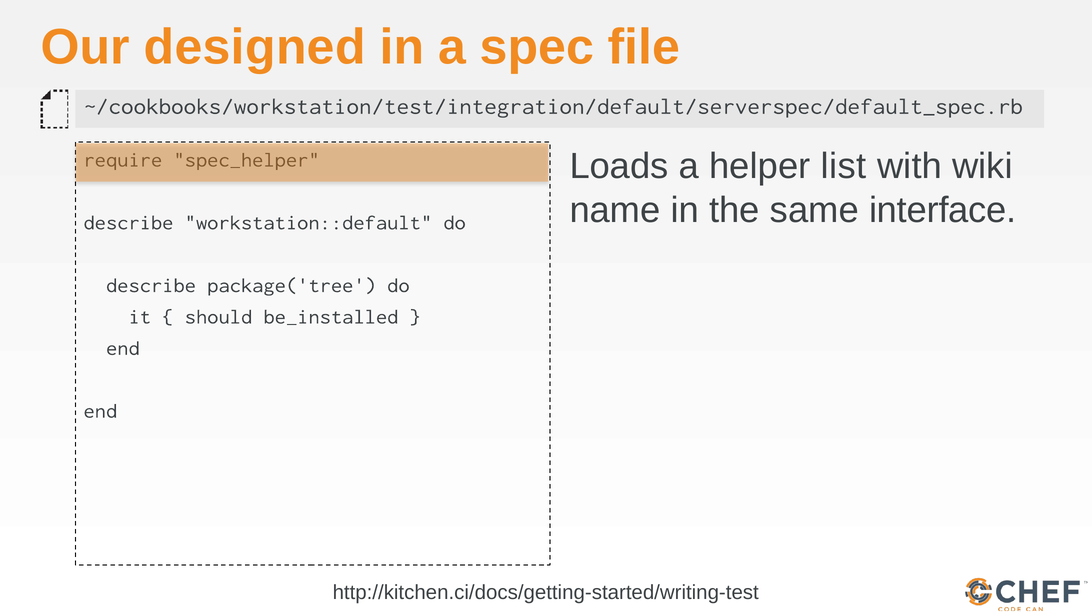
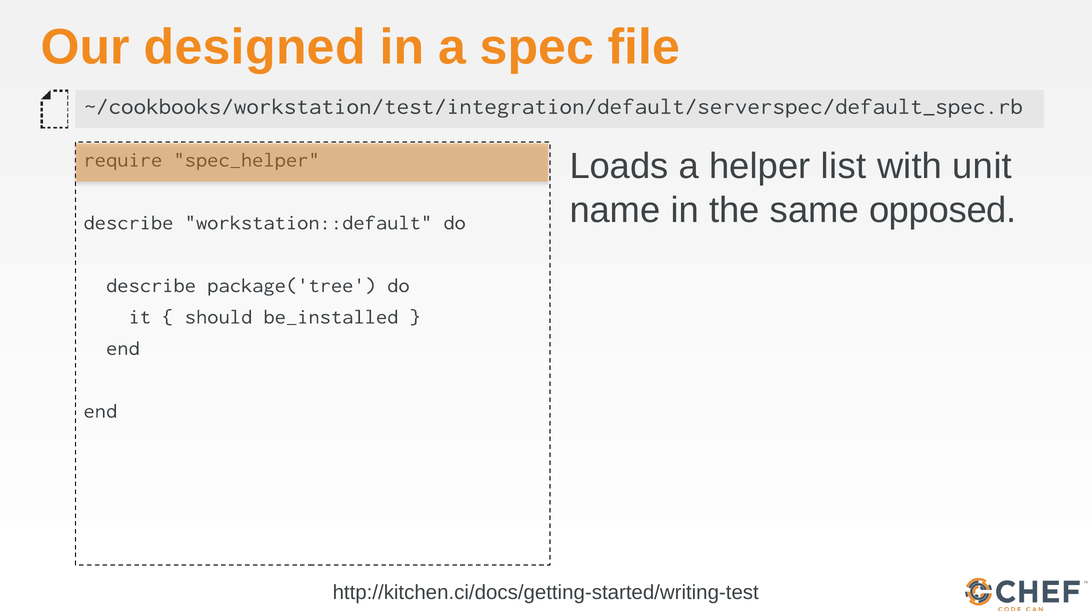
wiki: wiki -> unit (982, 166)
interface: interface -> opposed (943, 210)
